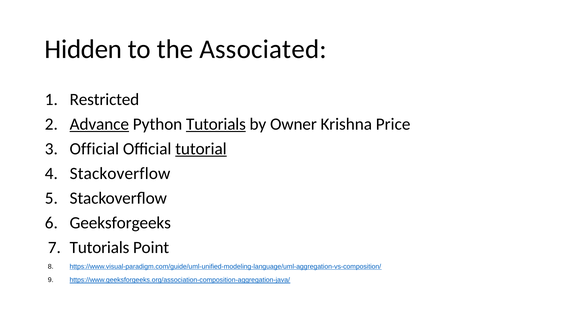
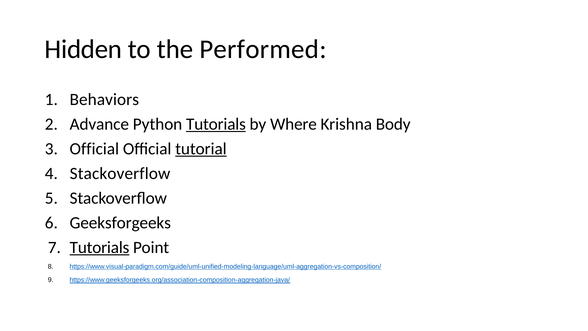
Associated: Associated -> Performed (263, 49)
Restricted: Restricted -> Behaviors (104, 99)
Advance underline: present -> none (99, 124)
Owner: Owner -> Where (293, 124)
Price: Price -> Body (393, 124)
Tutorials underline: none -> present (99, 247)
